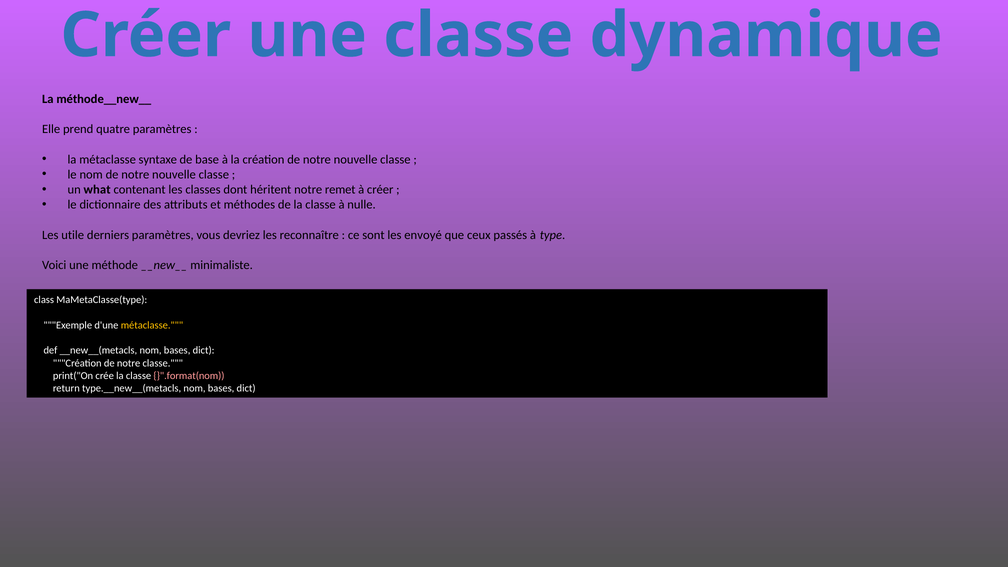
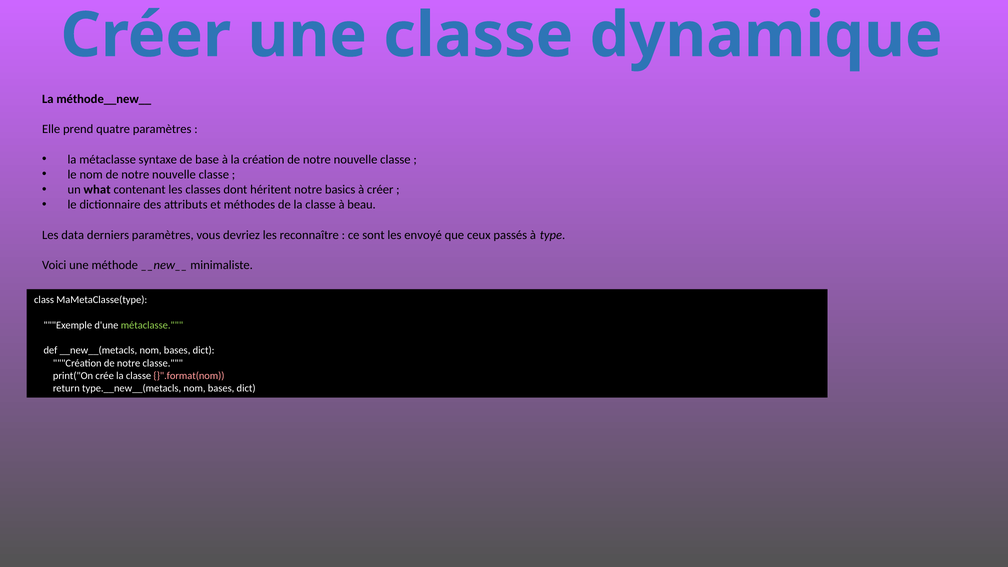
remet: remet -> basics (340, 190)
nulle: nulle -> beau (362, 205)
utile: utile -> data (73, 235)
métaclasse colour: yellow -> light green (152, 325)
